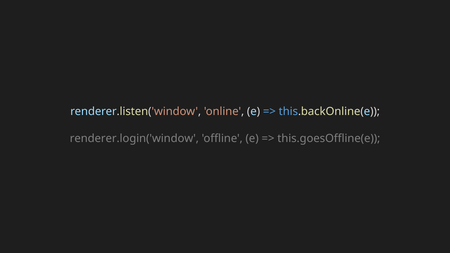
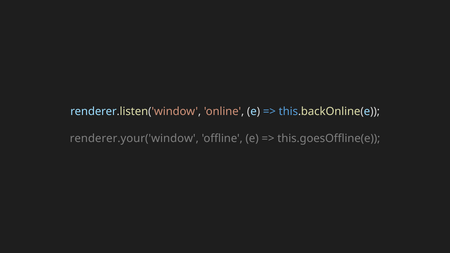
renderer.login('window: renderer.login('window -> renderer.your('window (134, 138)
